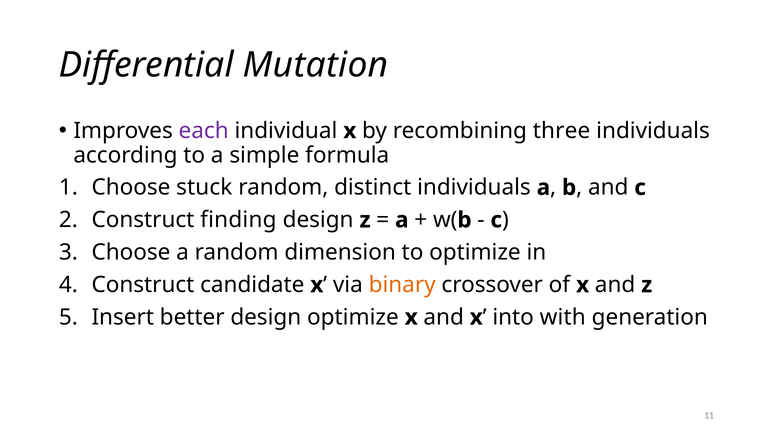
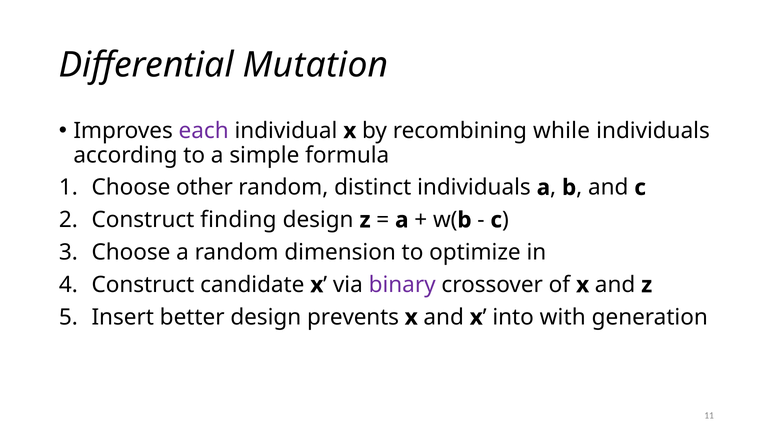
three: three -> while (562, 131)
stuck: stuck -> other (204, 187)
binary colour: orange -> purple (402, 285)
design optimize: optimize -> prevents (353, 317)
